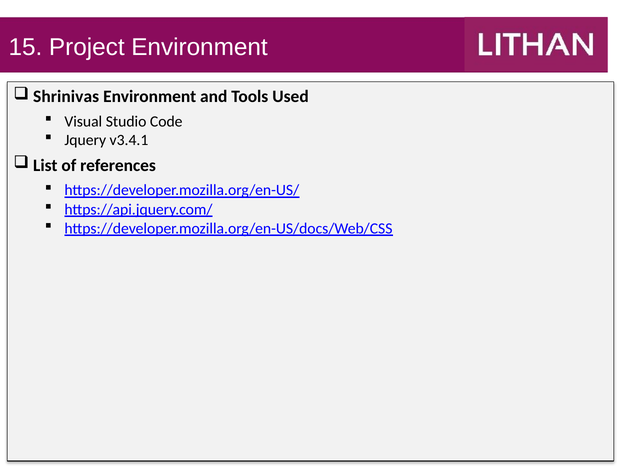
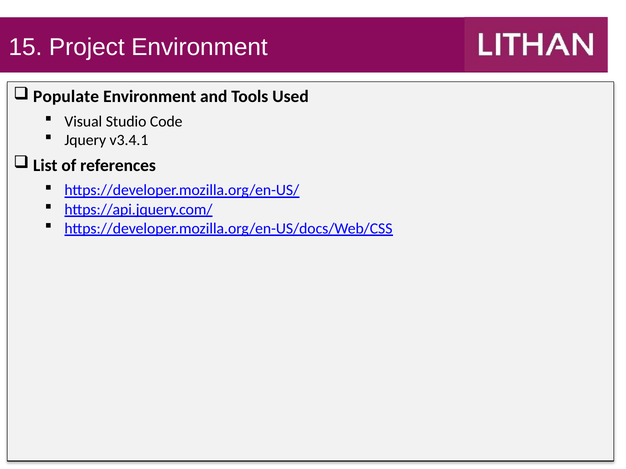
Shrinivas: Shrinivas -> Populate (66, 97)
